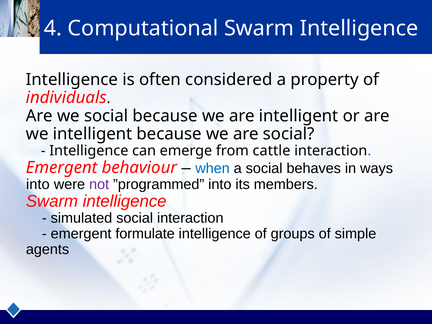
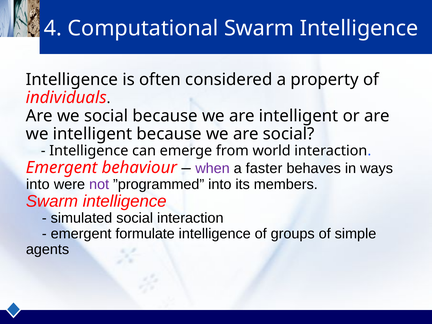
cattle: cattle -> world (272, 151)
when colour: blue -> purple (213, 168)
a social: social -> faster (264, 168)
